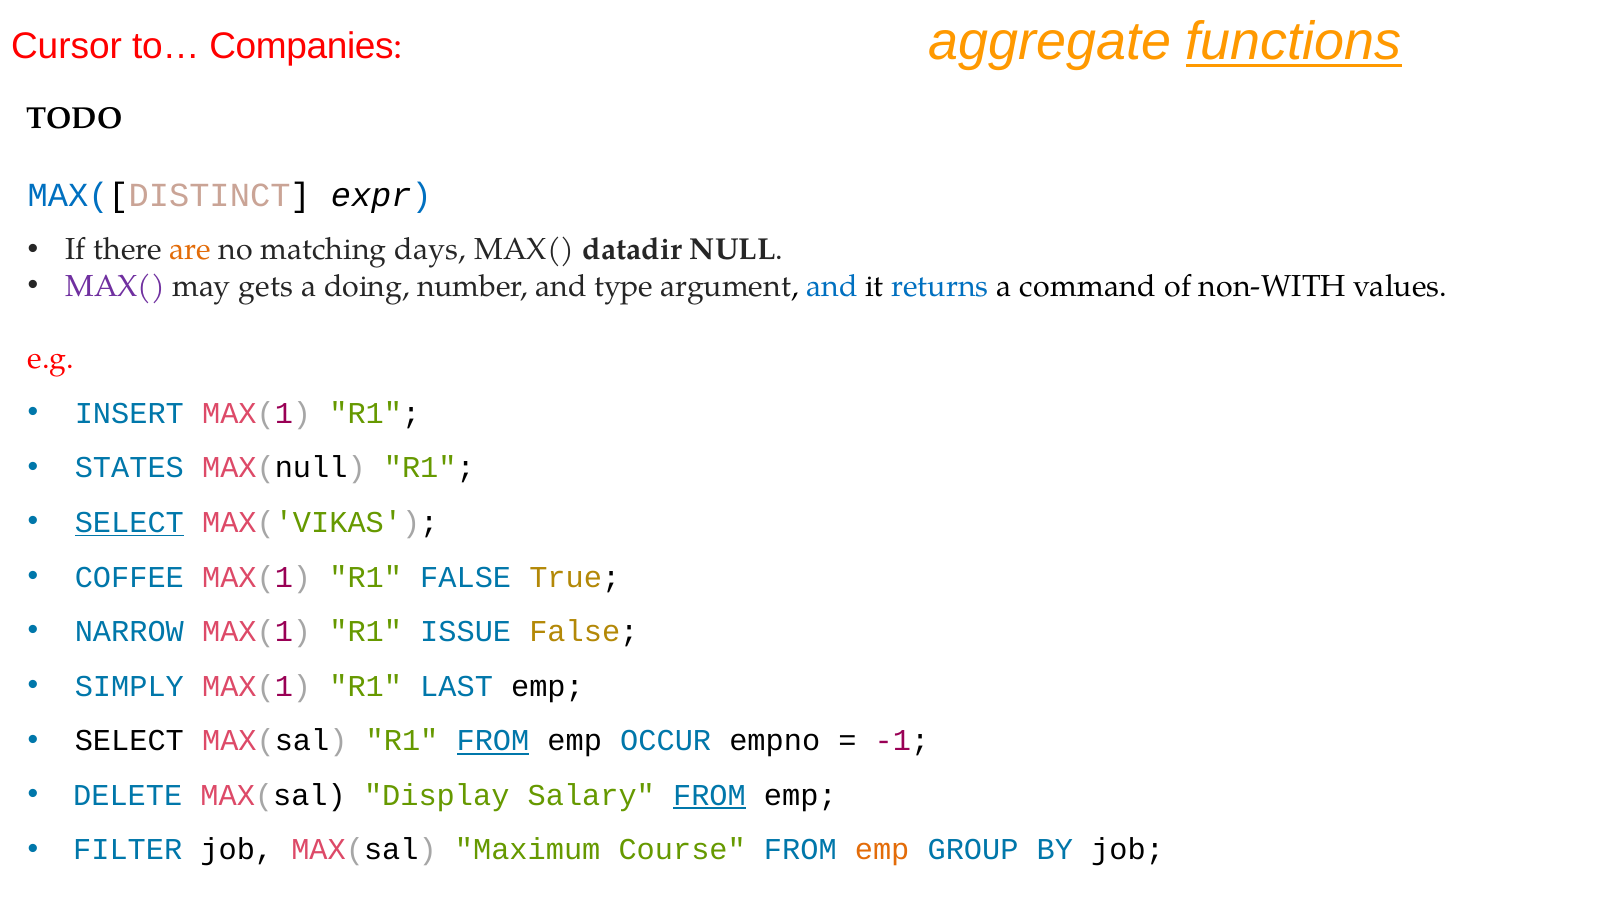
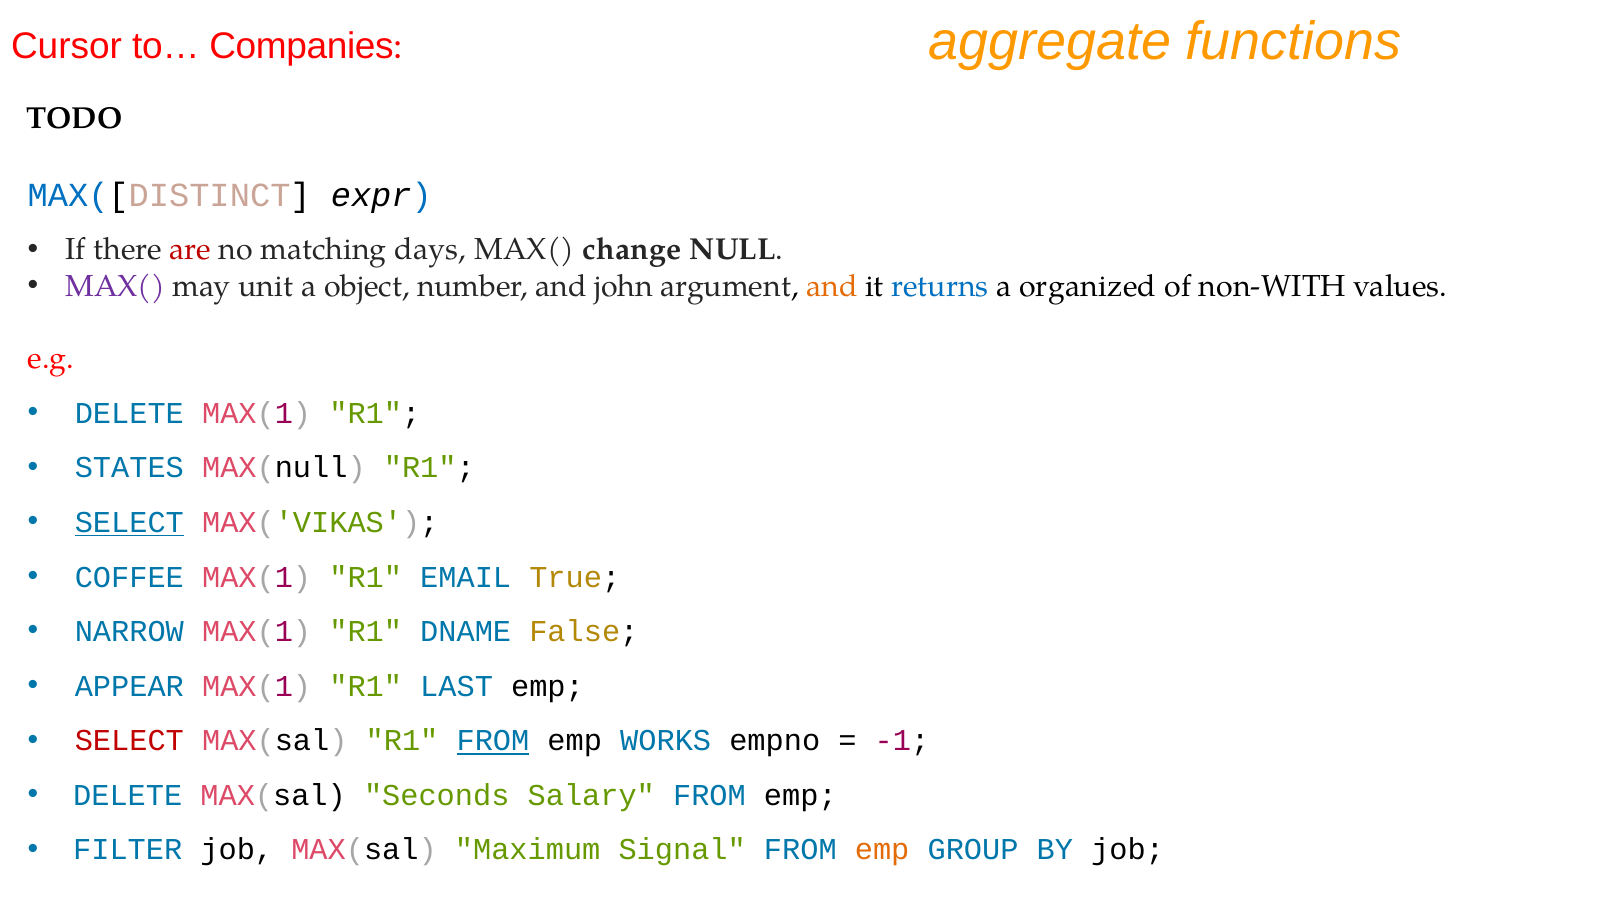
functions underline: present -> none (1294, 42)
are colour: orange -> red (191, 250)
datadir: datadir -> change (632, 250)
gets: gets -> unit (266, 286)
doing: doing -> object (367, 286)
type: type -> john (624, 286)
and colour: blue -> orange (832, 286)
command: command -> organized (1088, 286)
INSERT: INSERT -> DELETE (129, 413)
R1 FALSE: FALSE -> EMAIL (466, 577)
ISSUE: ISSUE -> DNAME (466, 632)
SIMPLY: SIMPLY -> APPEAR (129, 686)
SELECT colour: black -> red (129, 741)
OCCUR: OCCUR -> WORKS (666, 741)
Display: Display -> Seconds (437, 795)
FROM underline: present -> none (709, 795)
Course: Course -> Signal (682, 850)
